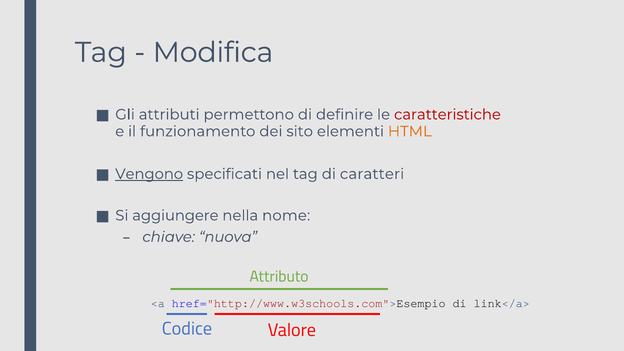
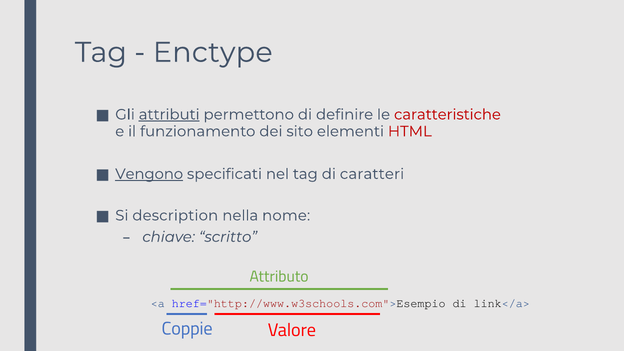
Modifica: Modifica -> Enctype (213, 52)
attributi underline: none -> present (169, 115)
HTML colour: orange -> red (410, 131)
aggiungere: aggiungere -> description (175, 215)
nuova: nuova -> scritto (228, 237)
Codice: Codice -> Coppie (187, 329)
